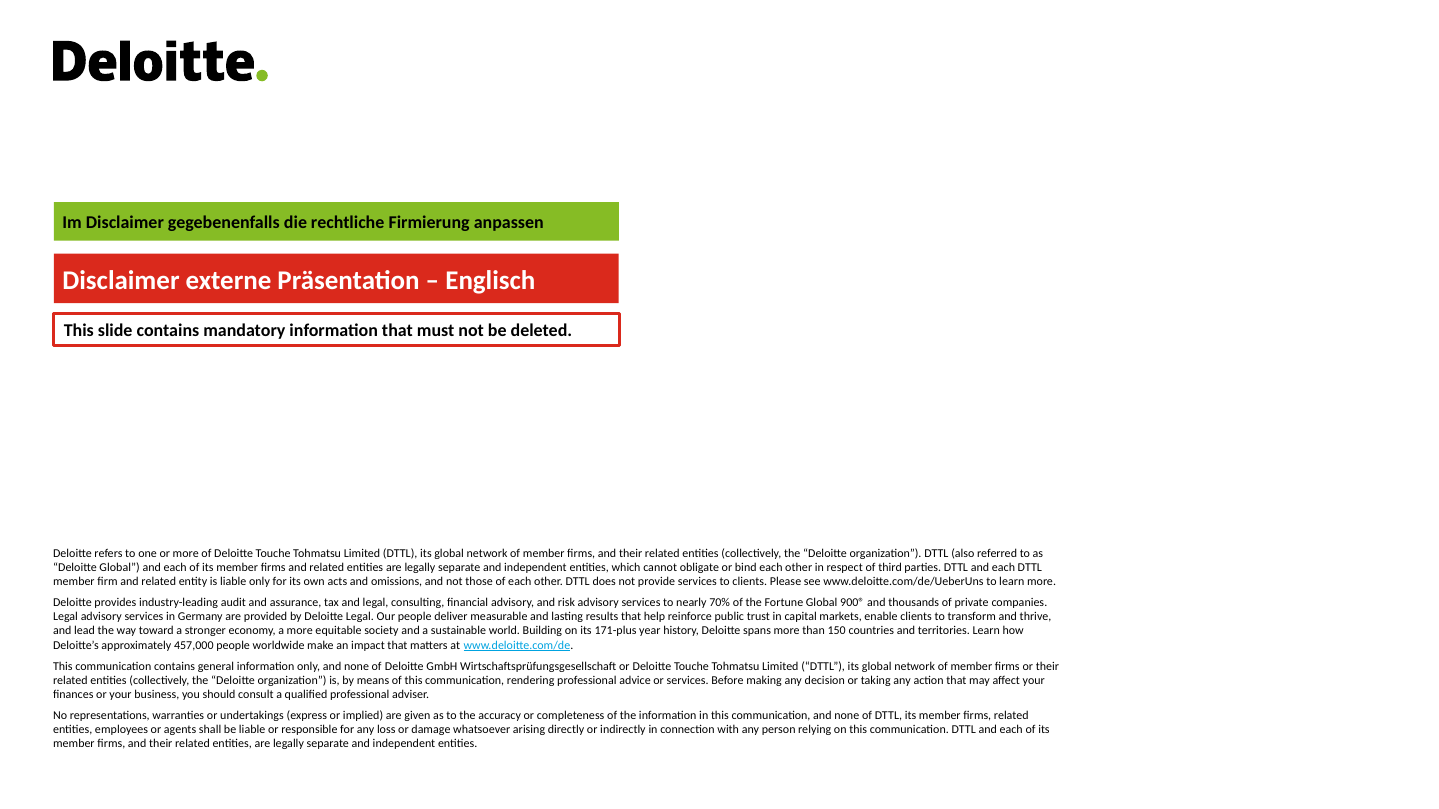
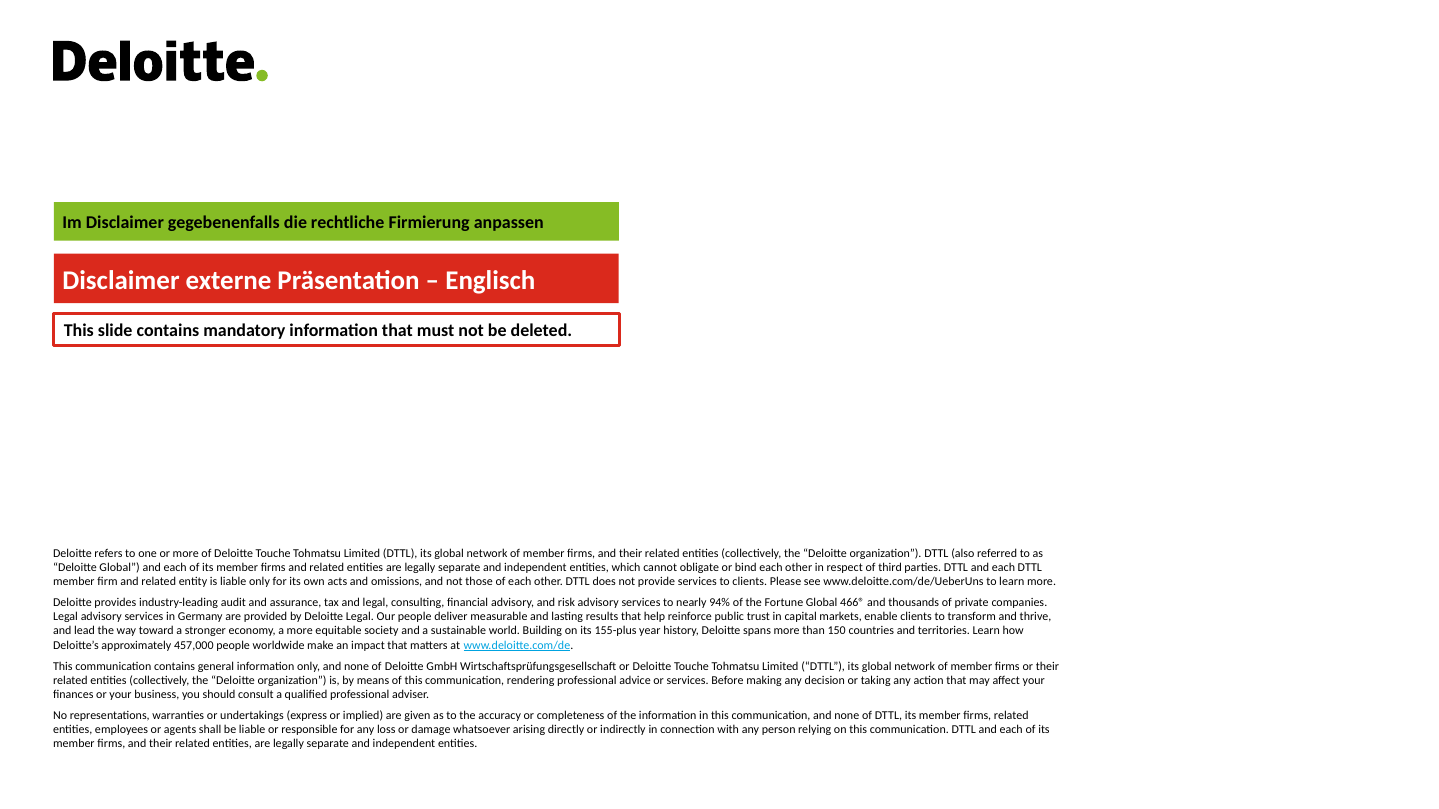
70%: 70% -> 94% (720, 603)
900®: 900® -> 466® (852, 603)
171-plus: 171-plus -> 155-plus (616, 631)
